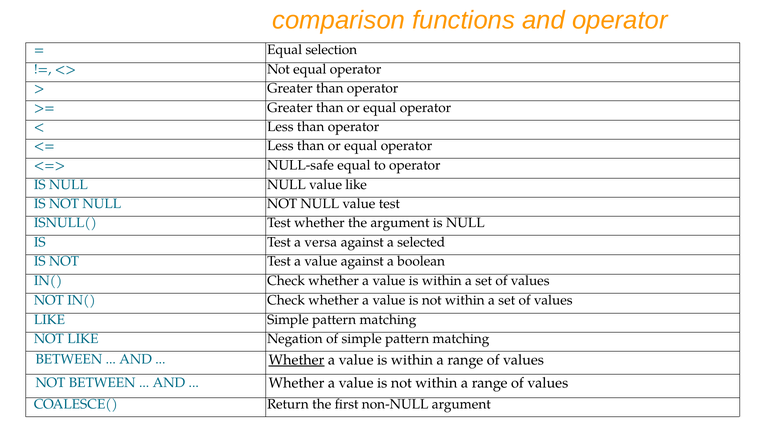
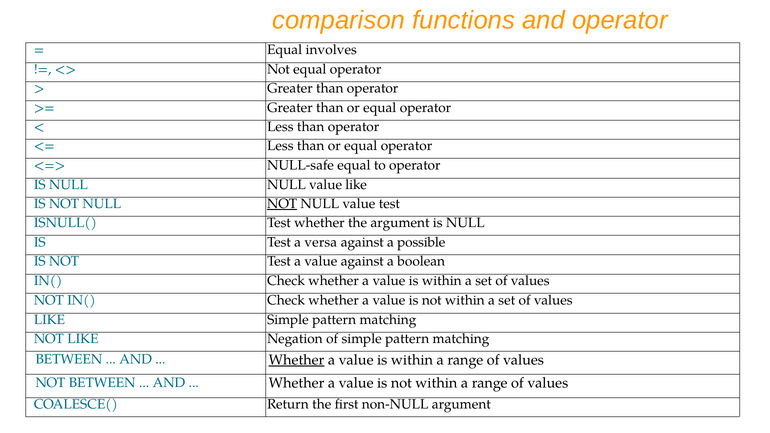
selection: selection -> involves (331, 50)
NOT underline: none -> present (282, 204)
selected: selected -> possible (421, 242)
